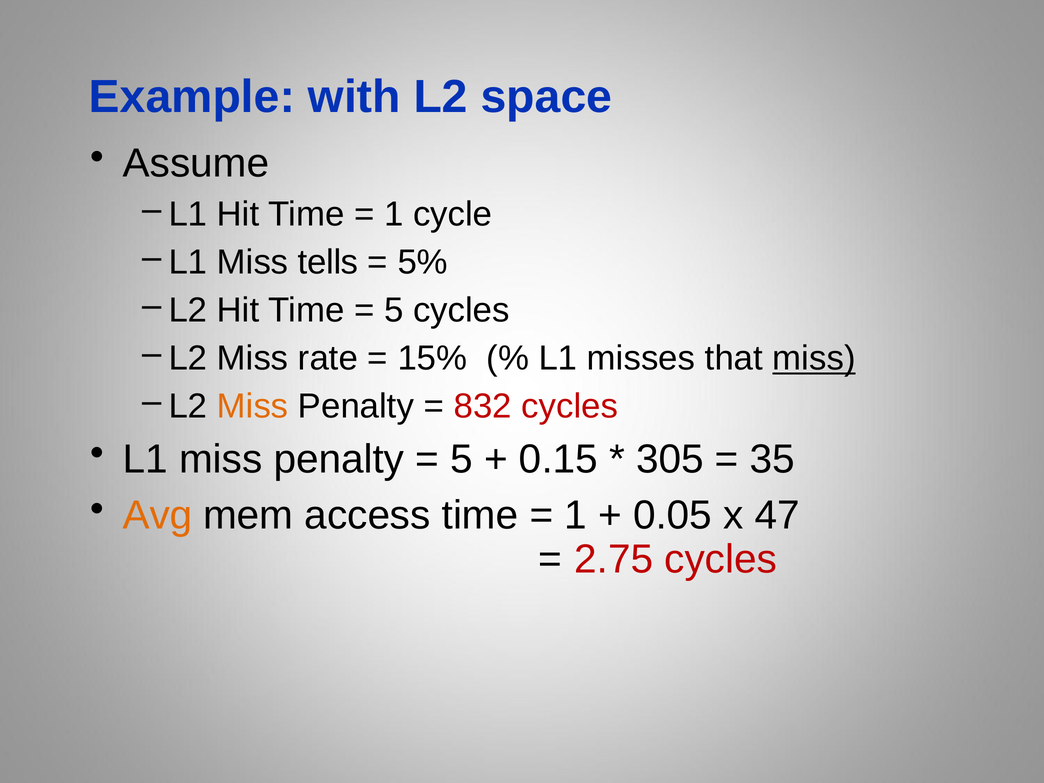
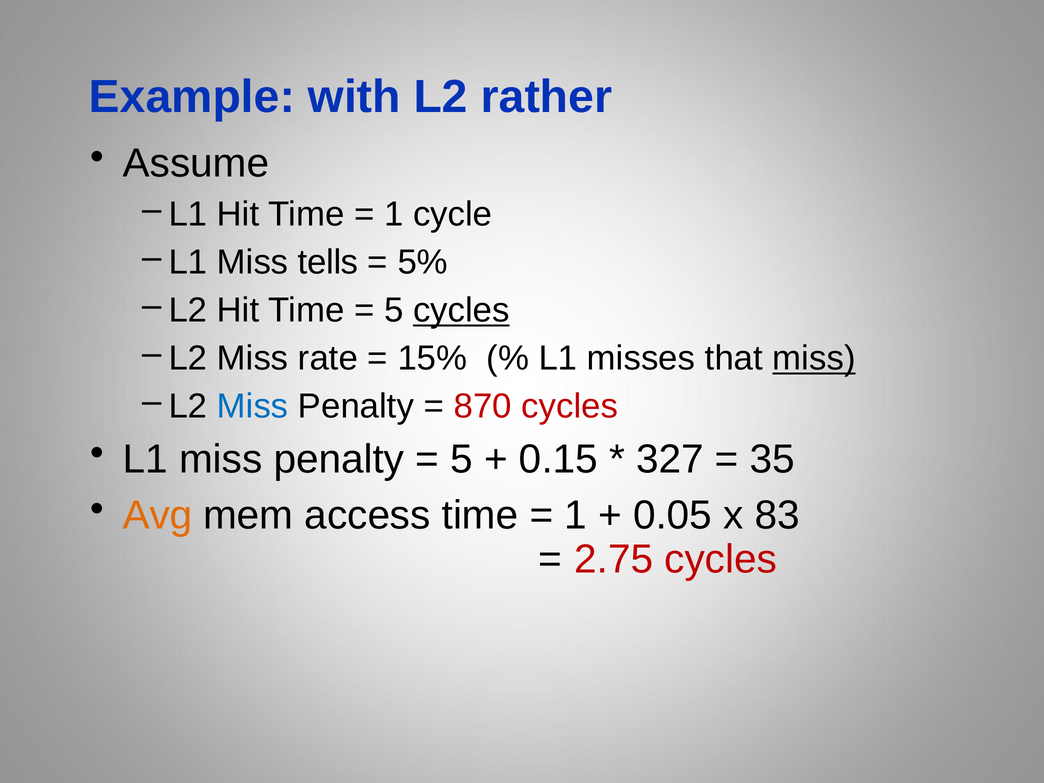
space: space -> rather (546, 97)
cycles underline: none -> present (461, 310)
Miss colour: orange -> blue (253, 406)
832: 832 -> 870 (483, 406)
305: 305 -> 327 (670, 459)
47: 47 -> 83 (777, 515)
